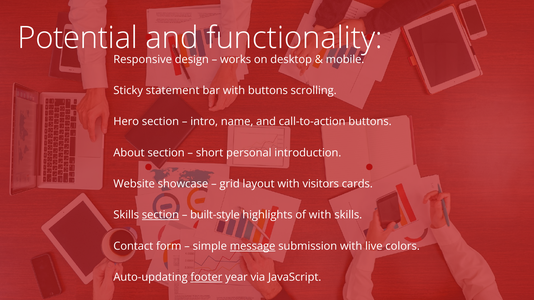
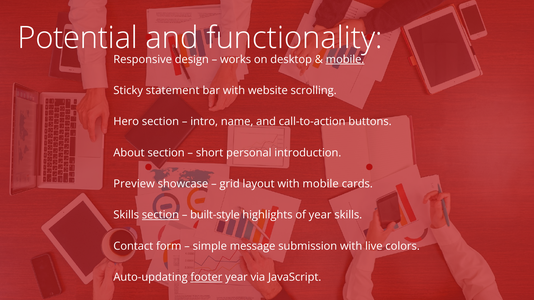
mobile underline: none -> present (345, 59)
with buttons: buttons -> website (268, 91)
Website: Website -> Preview (134, 184)
with visitors: visitors -> mobile (321, 184)
of with: with -> year (320, 215)
message underline: present -> none (253, 246)
